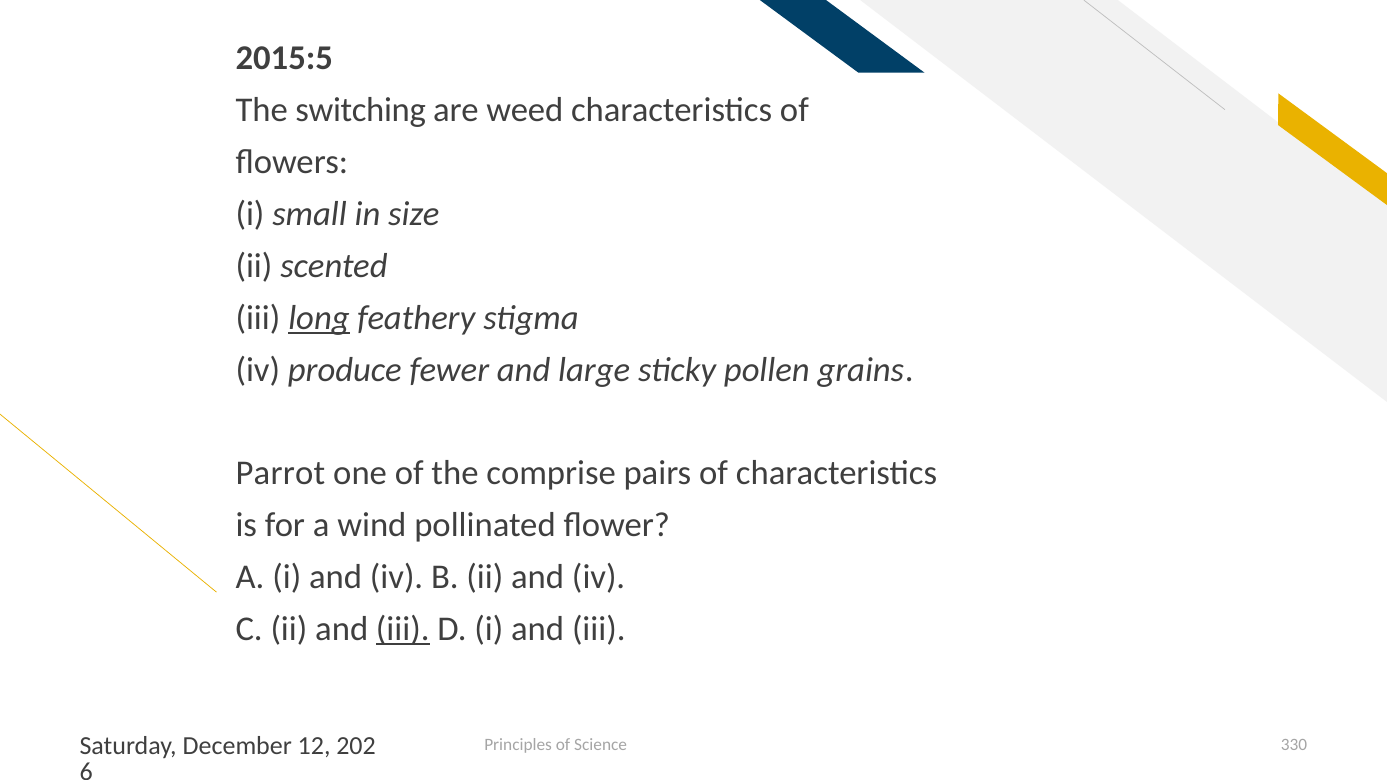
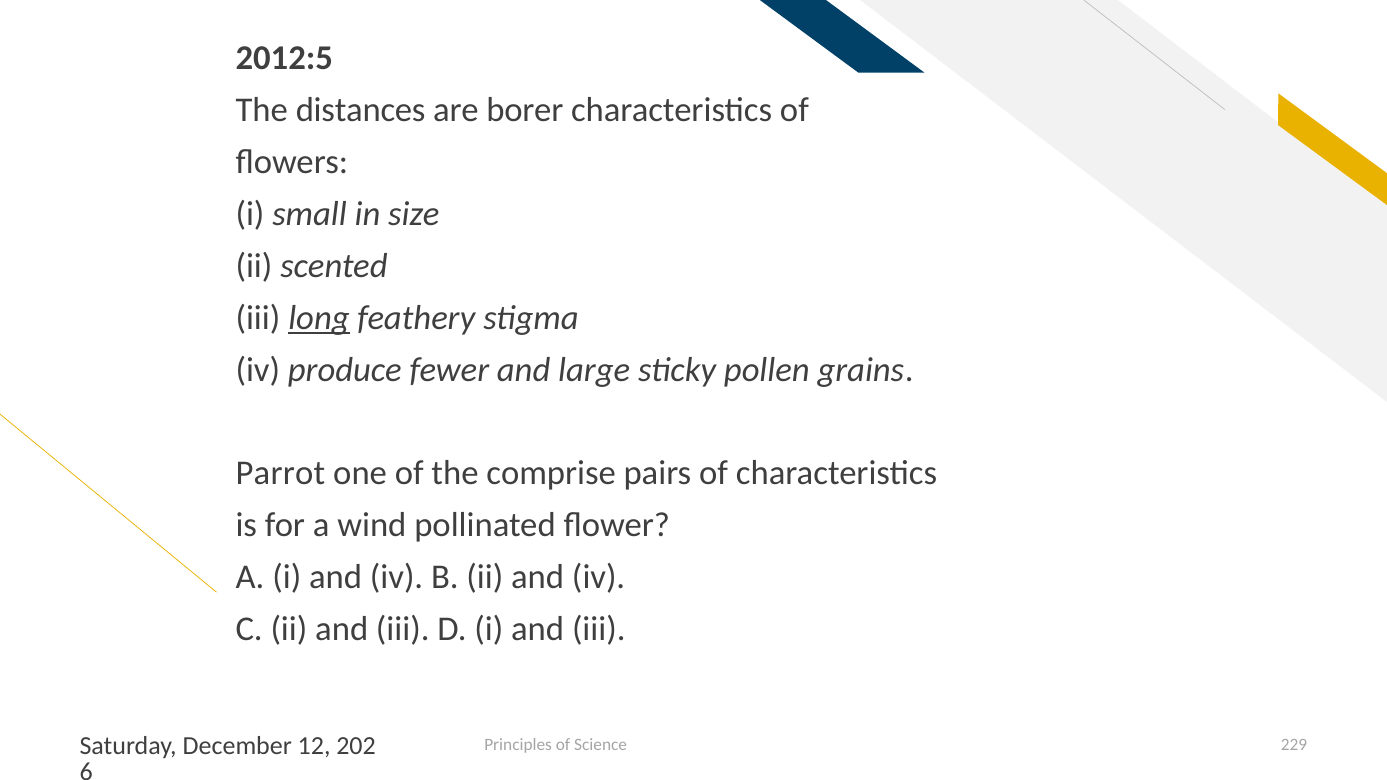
2015:5: 2015:5 -> 2012:5 (284, 58)
switching: switching -> distances (361, 110)
weed: weed -> borer (525, 110)
iii underline: present -> none (403, 629)
330: 330 -> 229 (1294, 745)
